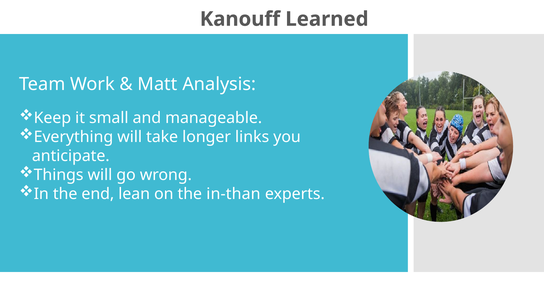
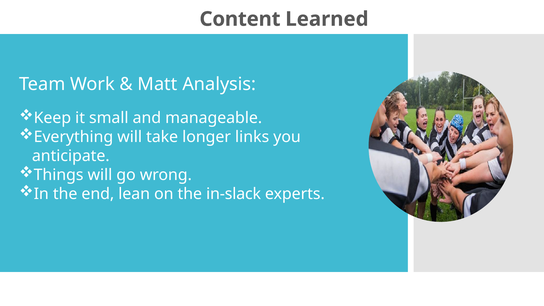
Kanouff: Kanouff -> Content (240, 19)
in-than: in-than -> in-slack (234, 194)
